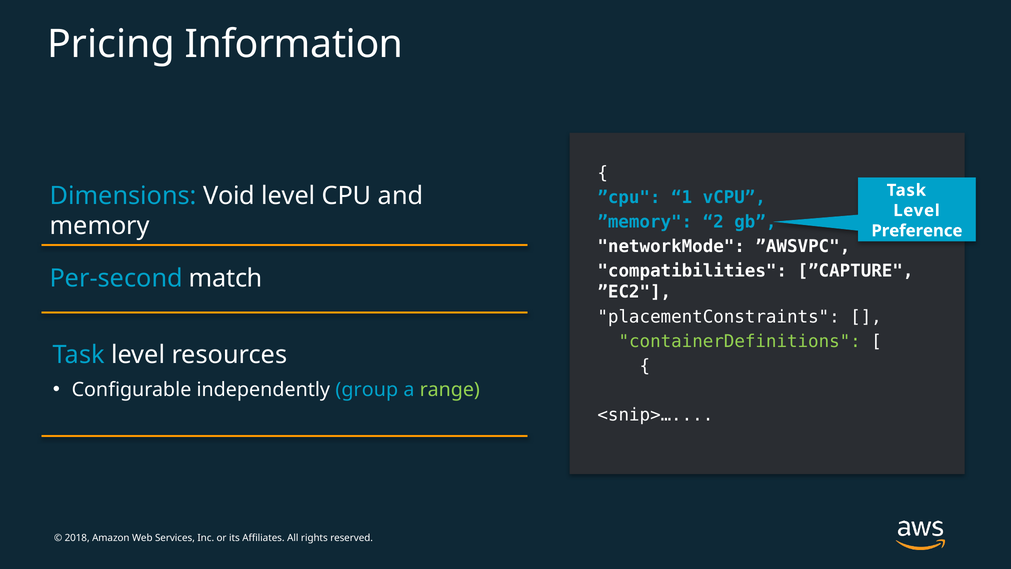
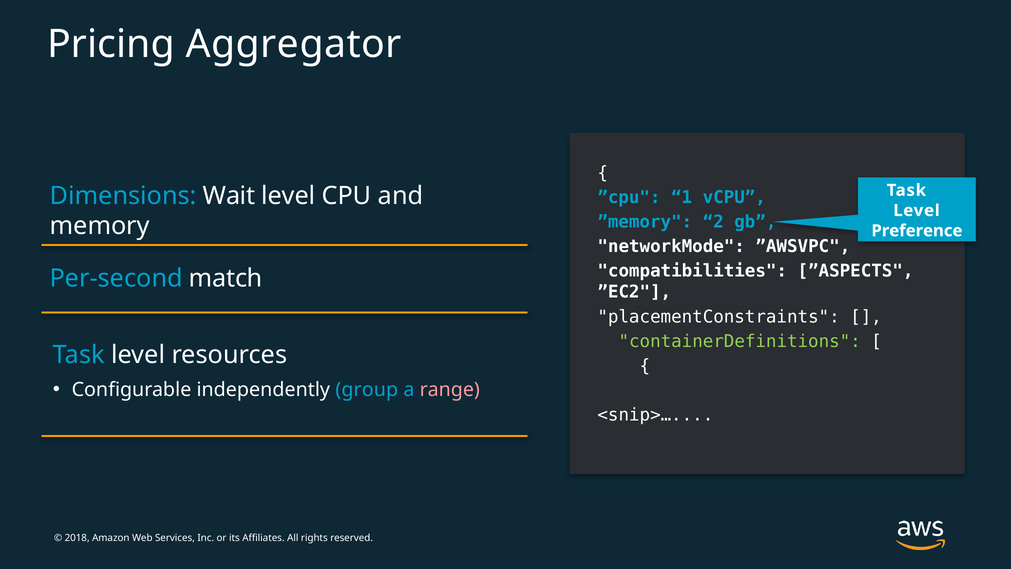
Information: Information -> Aggregator (294, 44)
Void: Void -> Wait (229, 196)
”CAPTURE: ”CAPTURE -> ”ASPECTS (856, 271)
range colour: light green -> pink (450, 390)
